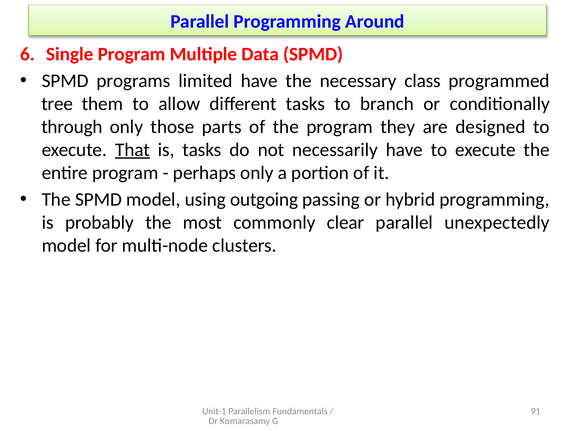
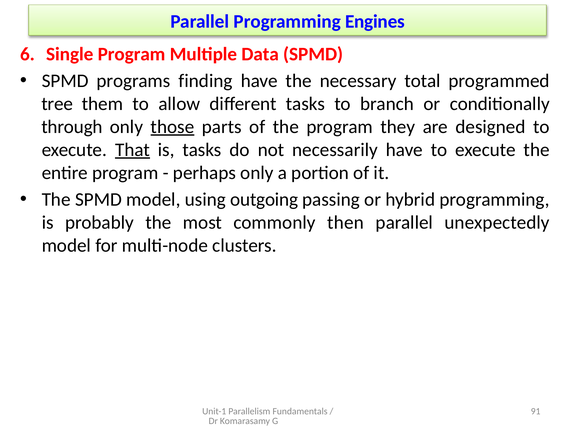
Around: Around -> Engines (375, 21)
limited: limited -> finding (206, 81)
class: class -> total (423, 81)
those underline: none -> present (172, 127)
clear: clear -> then (345, 223)
